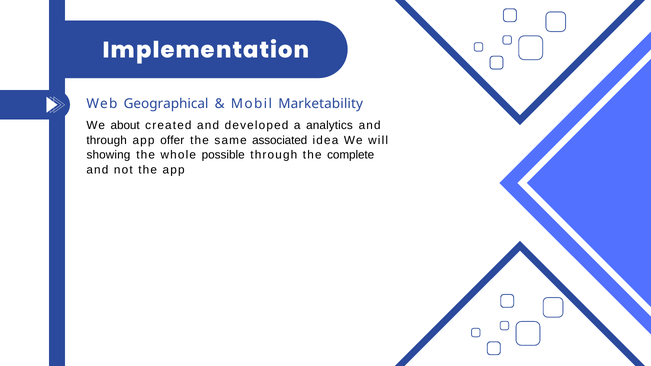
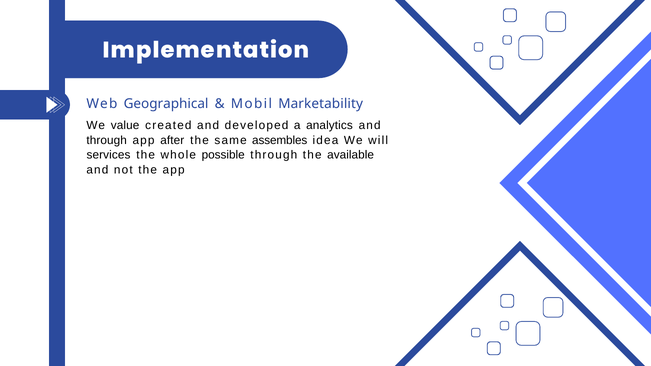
about: about -> value (125, 126)
offer: offer -> after (172, 140)
associated: associated -> assembles (280, 140)
showing: showing -> services (108, 155)
complete: complete -> available (351, 155)
